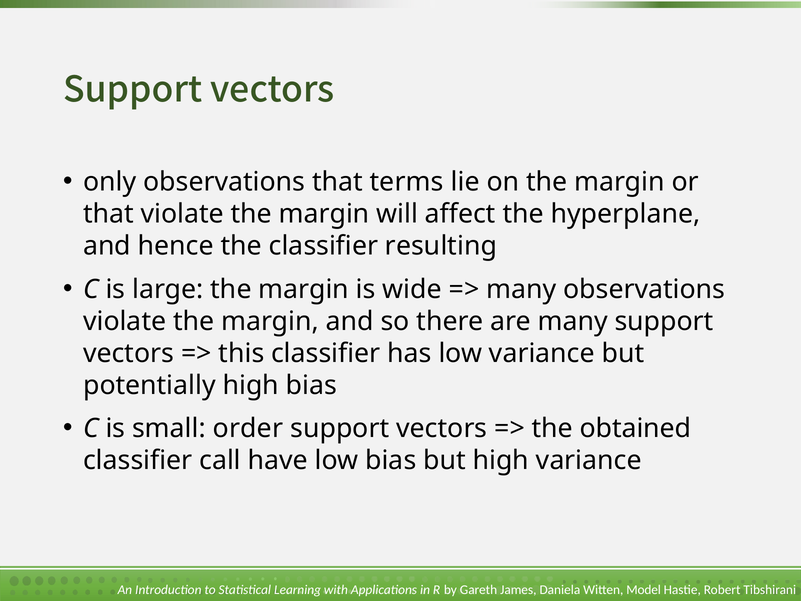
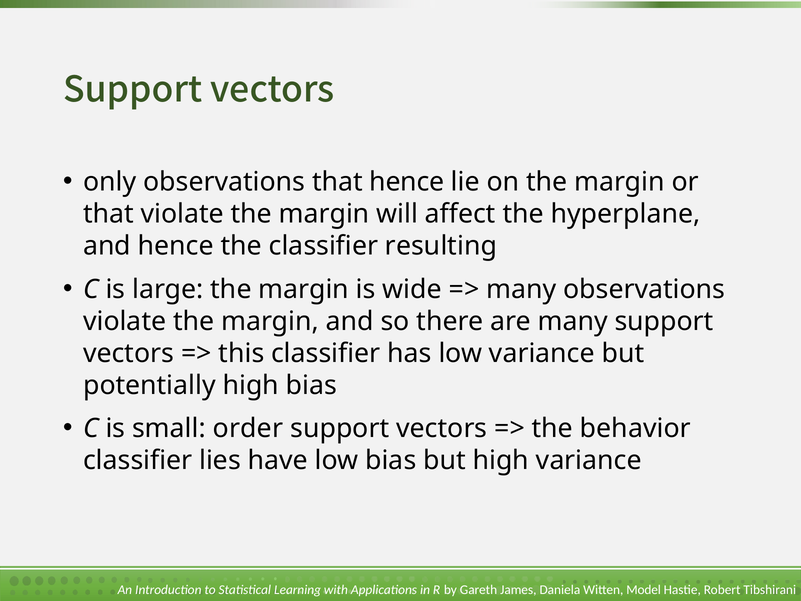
that terms: terms -> hence (407, 182)
obtained: obtained -> behavior (635, 428)
call: call -> lies (220, 460)
